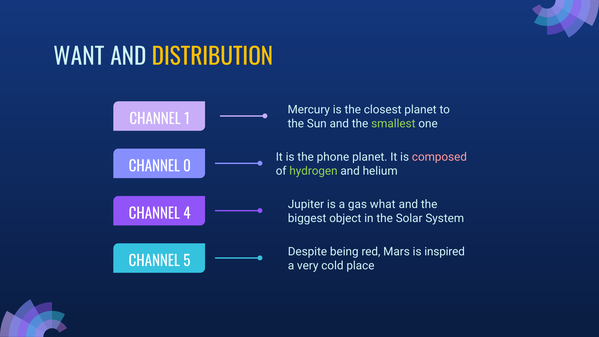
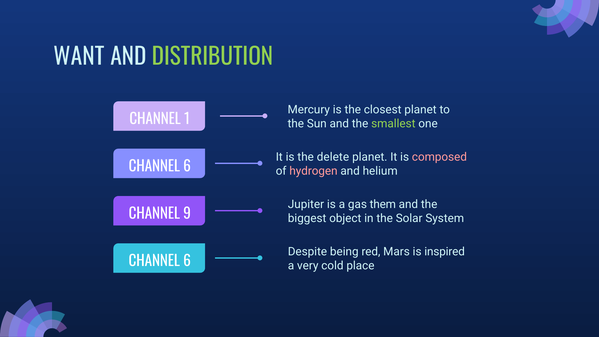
DISTRIBUTION colour: yellow -> light green (213, 57)
phone: phone -> delete (333, 157)
0: 0 -> 6 (187, 166)
hydrogen colour: light green -> pink (313, 171)
what: what -> them (383, 204)
4: 4 -> 9 (187, 214)
5: 5 -> 6 (187, 261)
